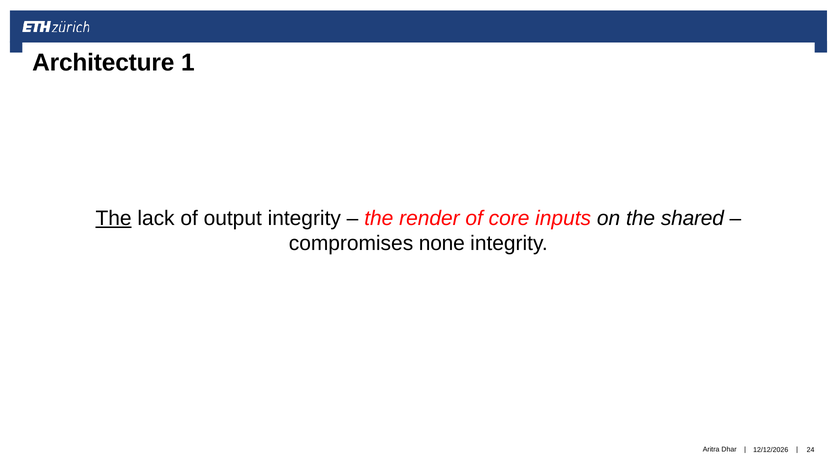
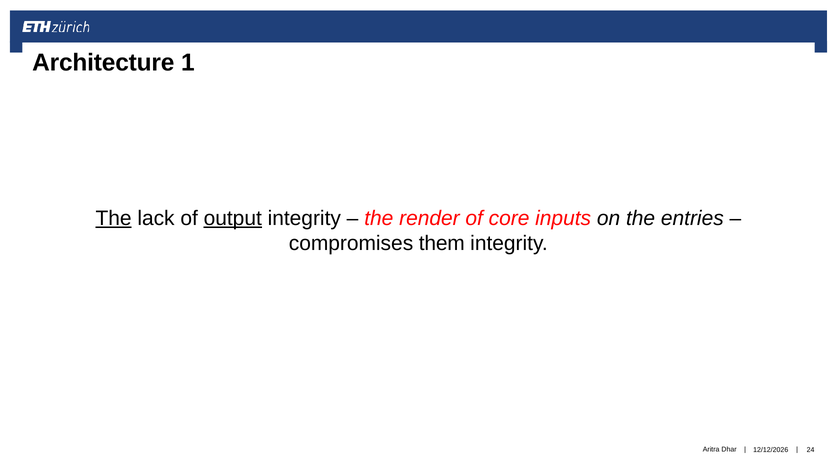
output underline: none -> present (233, 218)
shared: shared -> entries (692, 218)
none: none -> them (442, 243)
